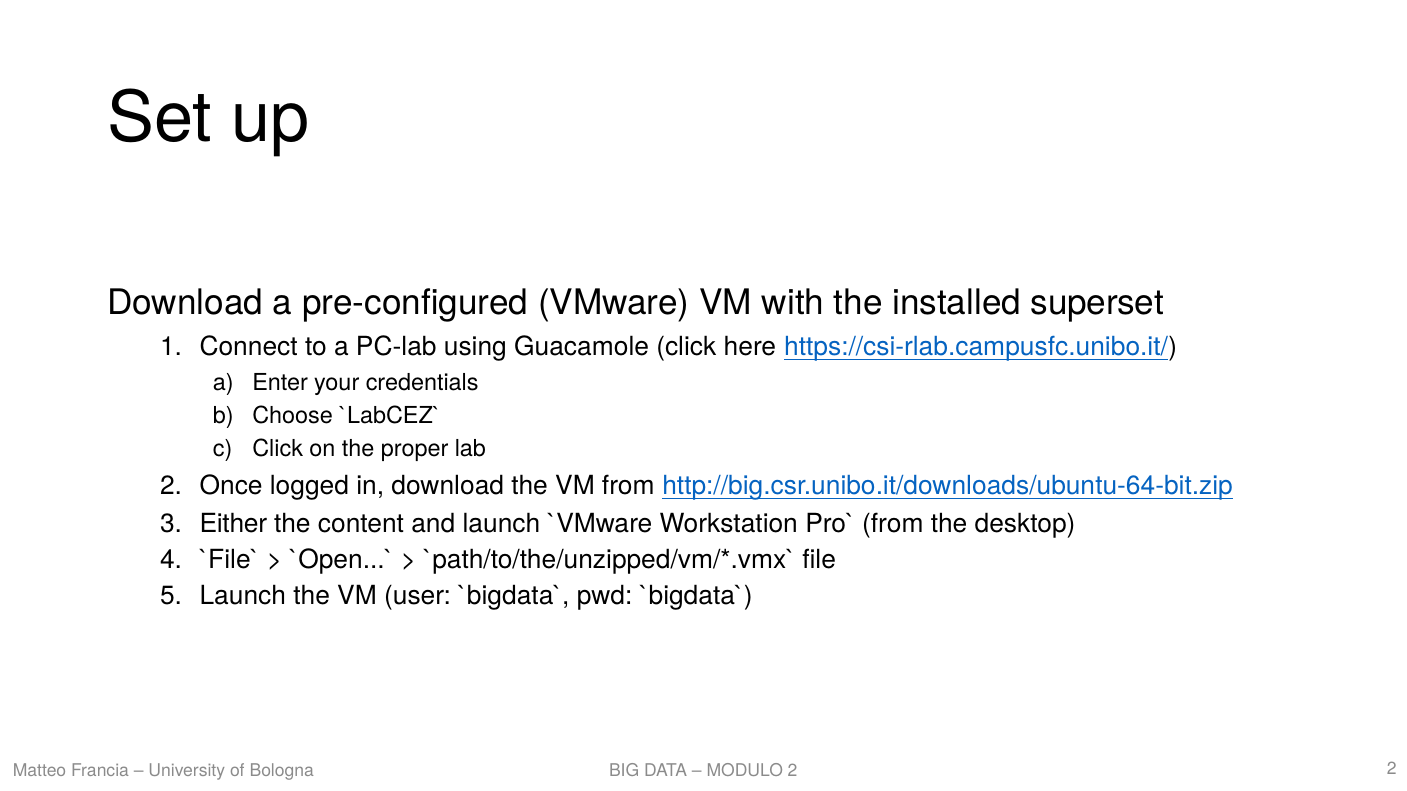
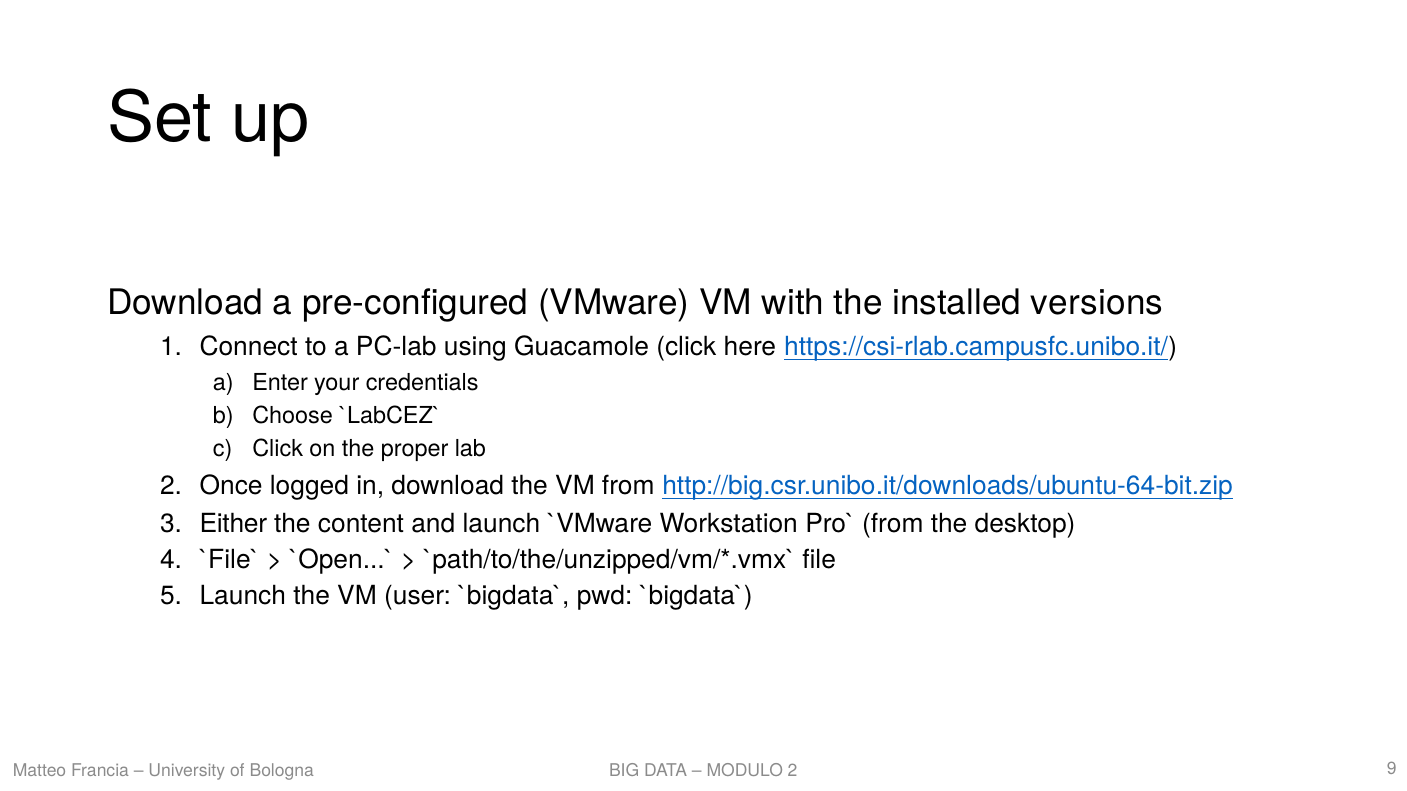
superset: superset -> versions (1097, 303)
Bologna 2: 2 -> 9 (1392, 770)
